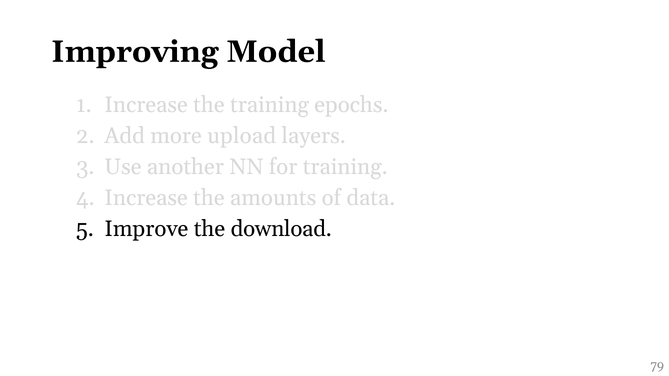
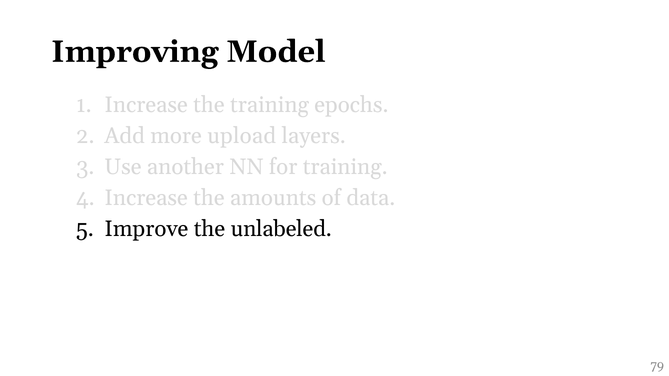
download: download -> unlabeled (281, 229)
